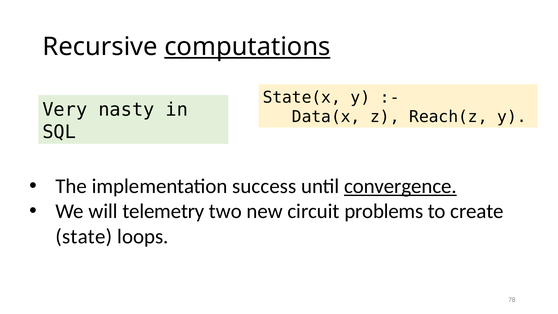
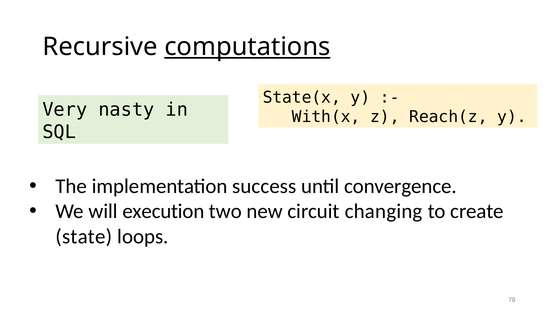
Data(x: Data(x -> With(x (326, 117)
convergence underline: present -> none (400, 186)
telemetry: telemetry -> execution (163, 211)
problems: problems -> changing (384, 211)
